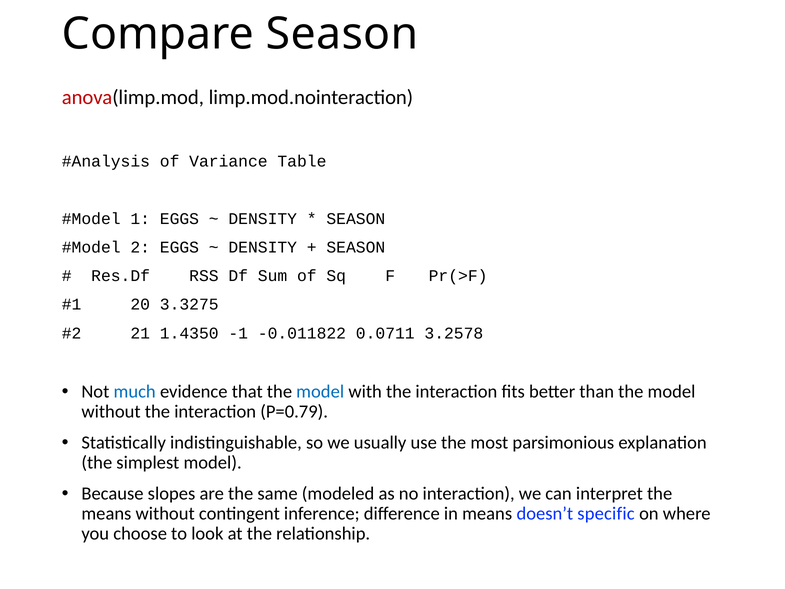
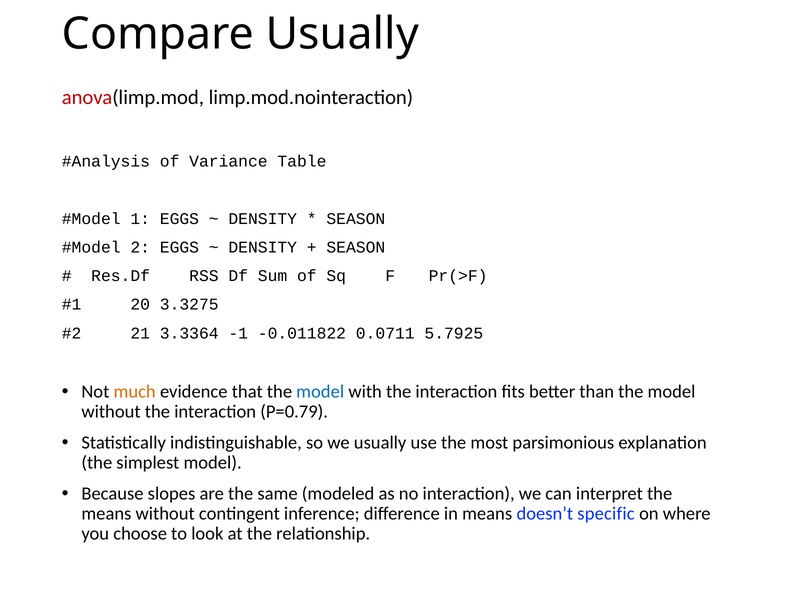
Compare Season: Season -> Usually (342, 34)
1.4350: 1.4350 -> 3.3364 (189, 333)
3.2578: 3.2578 -> 5.7925 (454, 333)
much colour: blue -> orange (135, 391)
